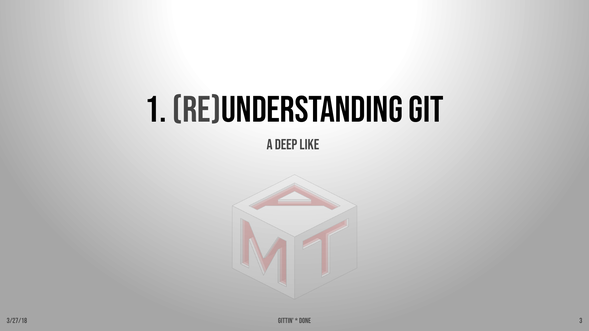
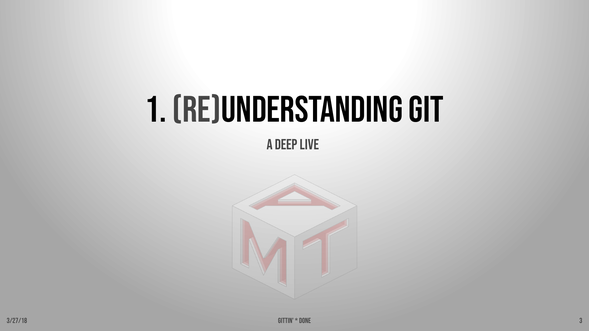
like: like -> live (309, 145)
